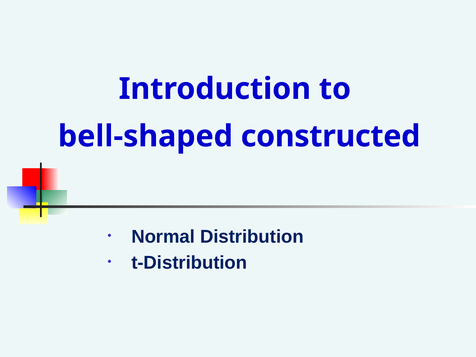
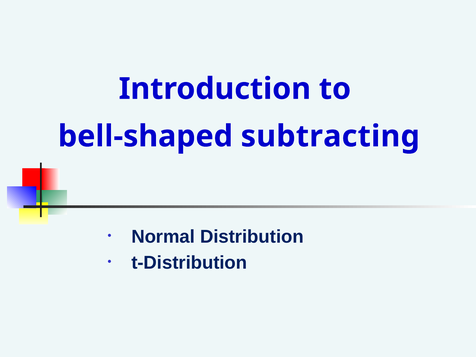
constructed: constructed -> subtracting (330, 136)
